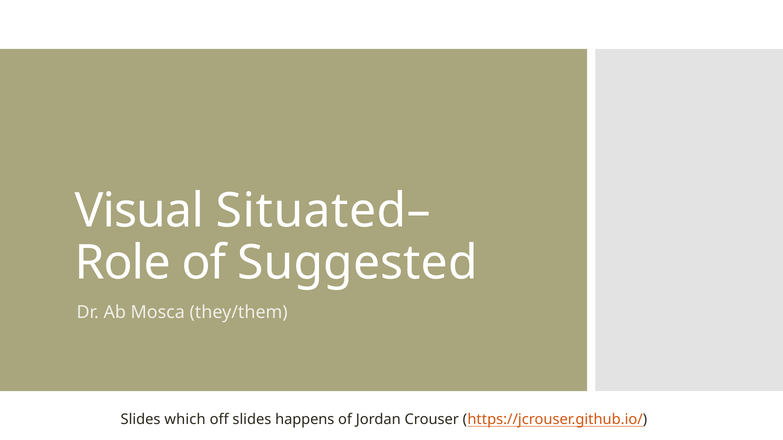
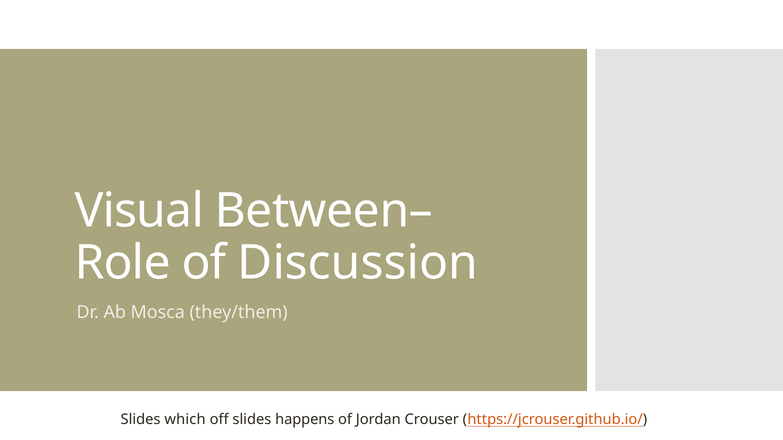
Situated–: Situated– -> Between– (324, 211)
Suggested: Suggested -> Discussion (358, 263)
